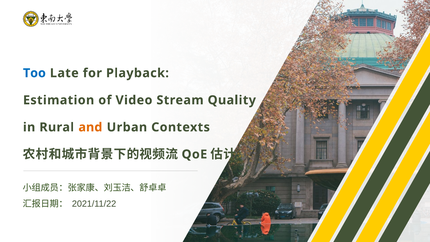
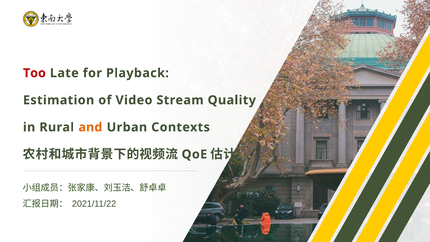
Too colour: blue -> red (34, 73)
